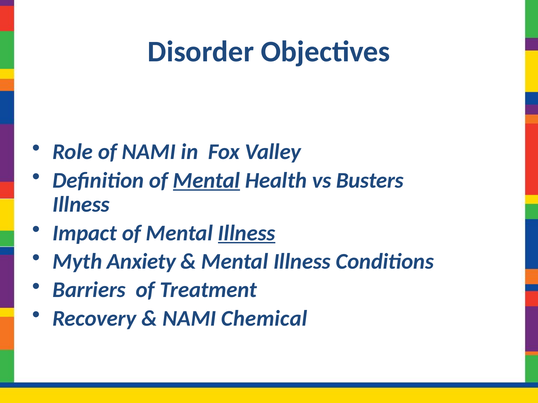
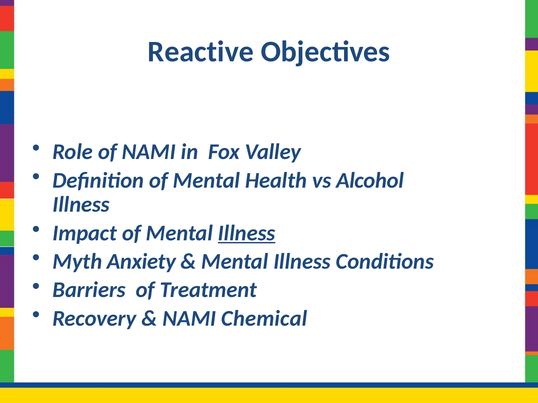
Disorder: Disorder -> Reactive (201, 52)
Mental underline: present -> none (206, 181)
Busters: Busters -> Alcohol (370, 181)
